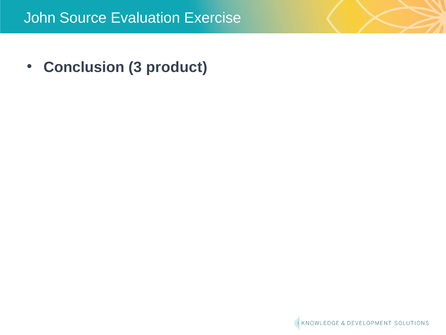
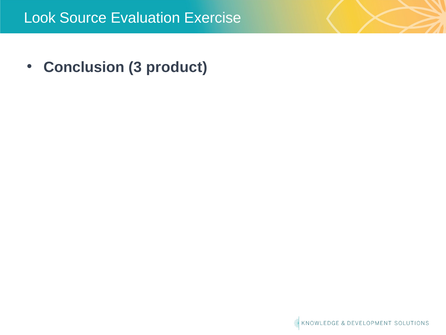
John: John -> Look (40, 18)
